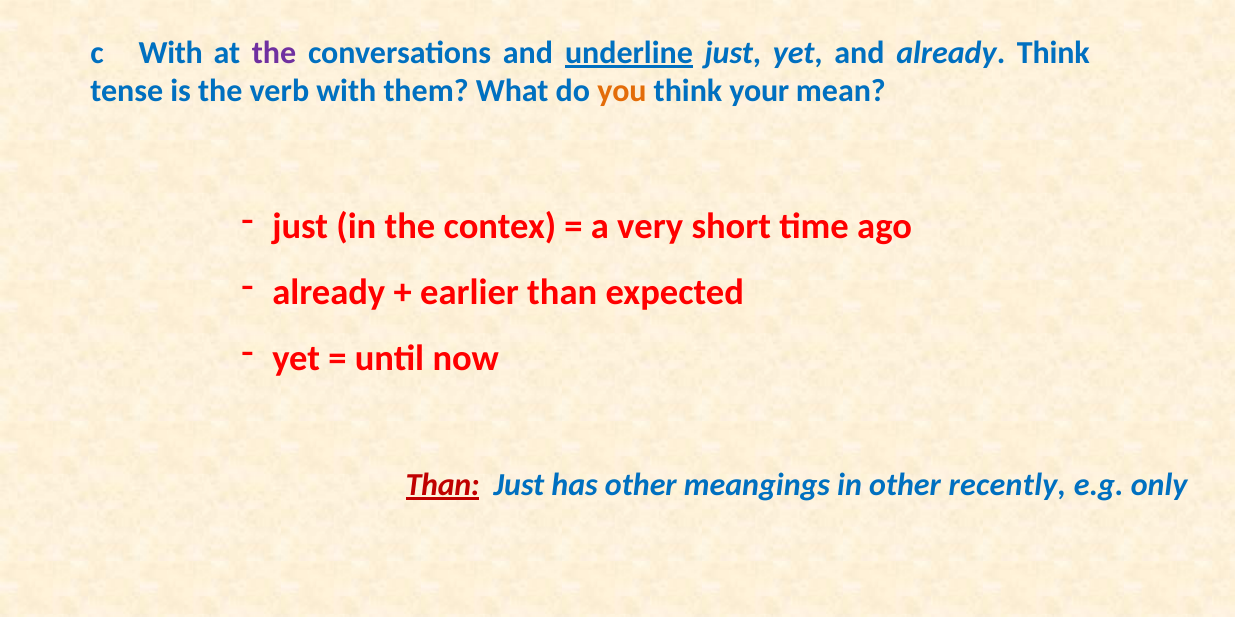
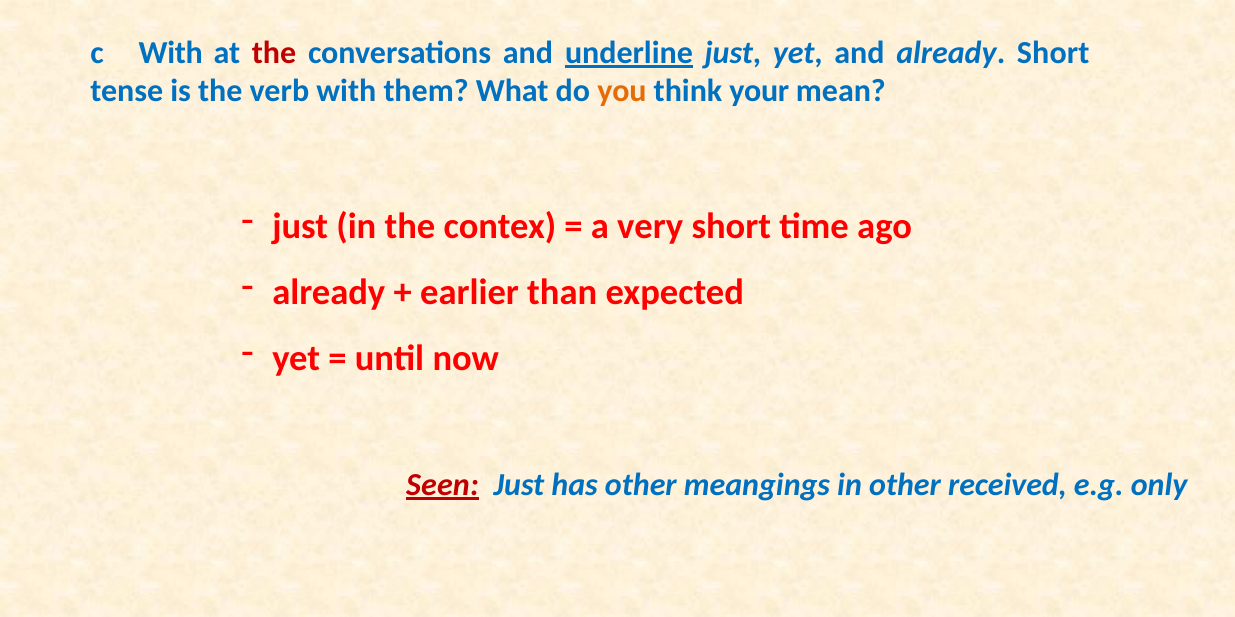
the colour: purple -> red (274, 53)
already Think: Think -> Short (1053, 53)
Than: Than -> Seen (442, 485)
recently: recently -> received (1008, 485)
